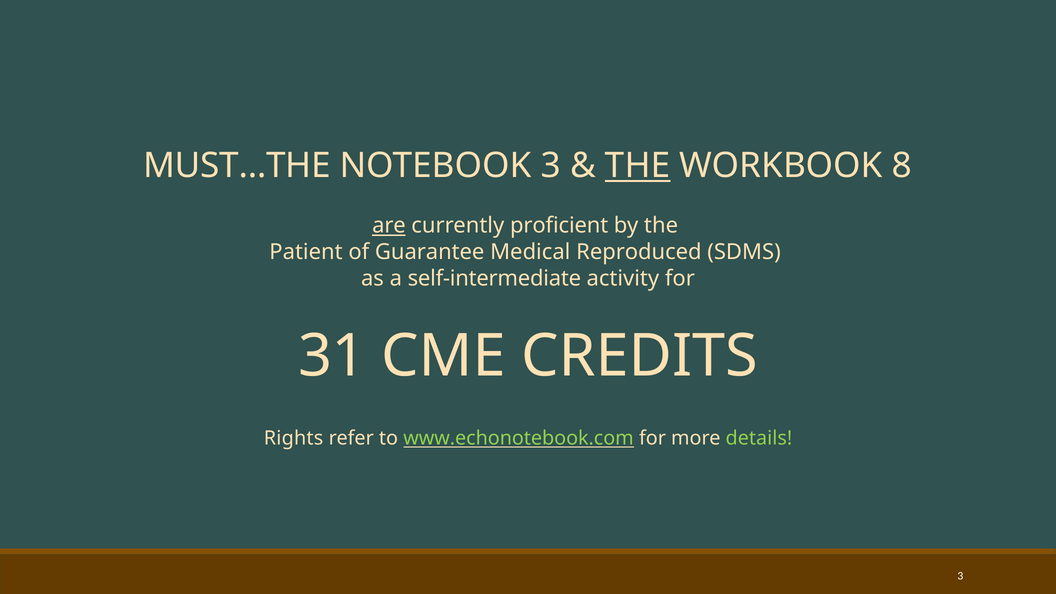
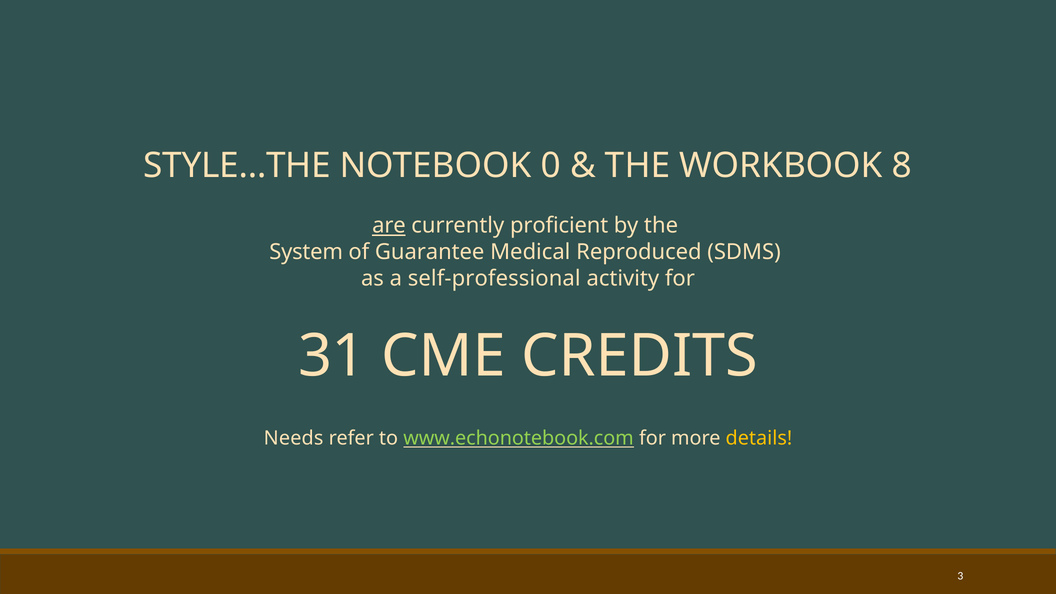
MUST…THE: MUST…THE -> STYLE…THE (237, 166)
NOTEBOOK 3: 3 -> 0 (551, 166)
THE underline: present -> none (638, 166)
Patient: Patient -> System (306, 252)
self-intermediate: self-intermediate -> self-professional (494, 279)
Rights: Rights -> Needs (294, 438)
details colour: light green -> yellow (759, 438)
